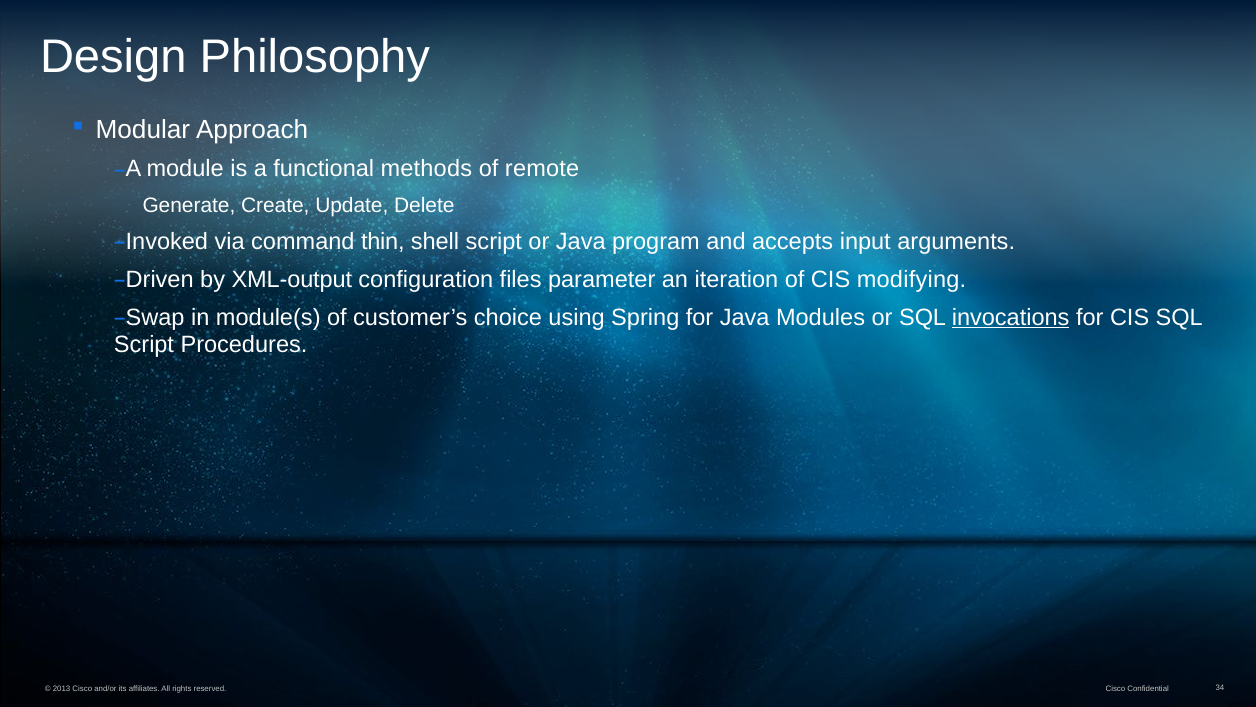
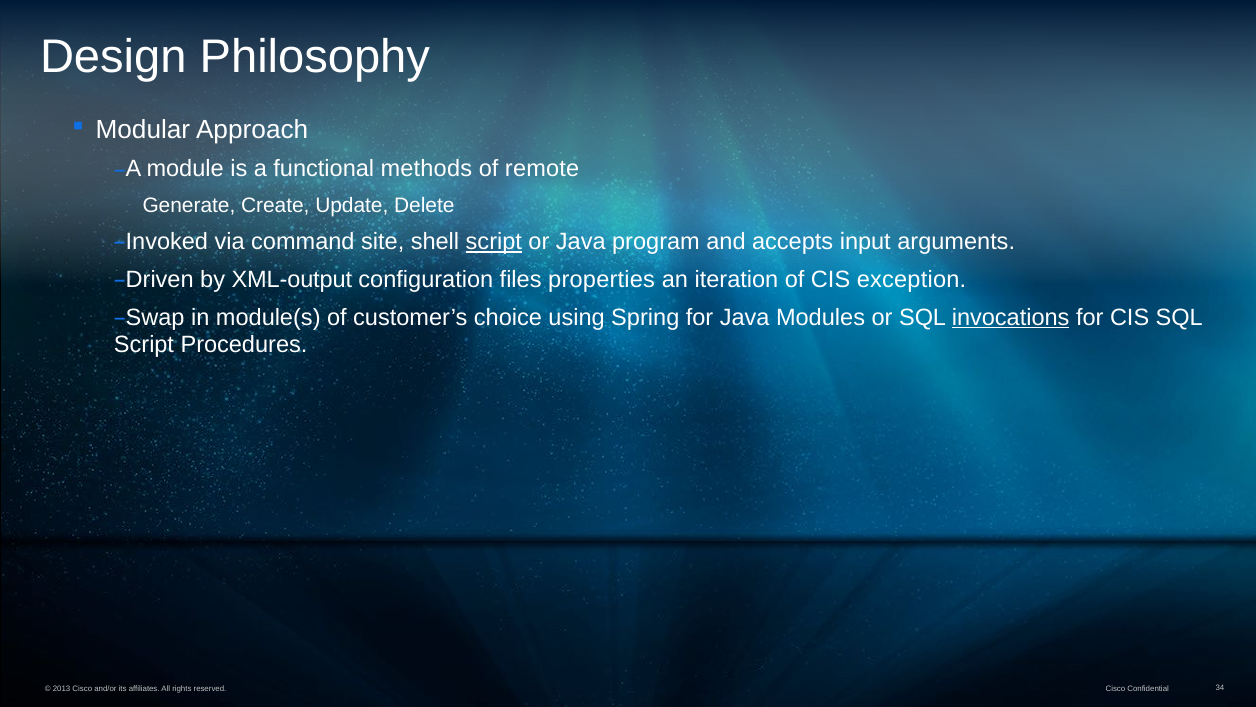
thin: thin -> site (383, 242)
script underline: none -> present (494, 242)
parameter: parameter -> properties (602, 280)
modifying: modifying -> exception (911, 280)
